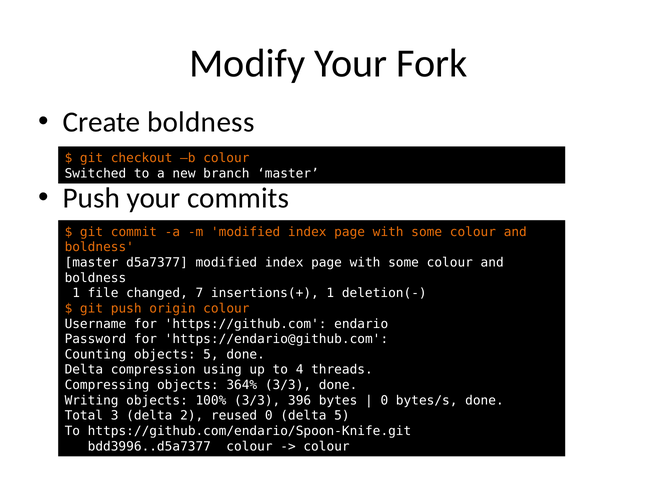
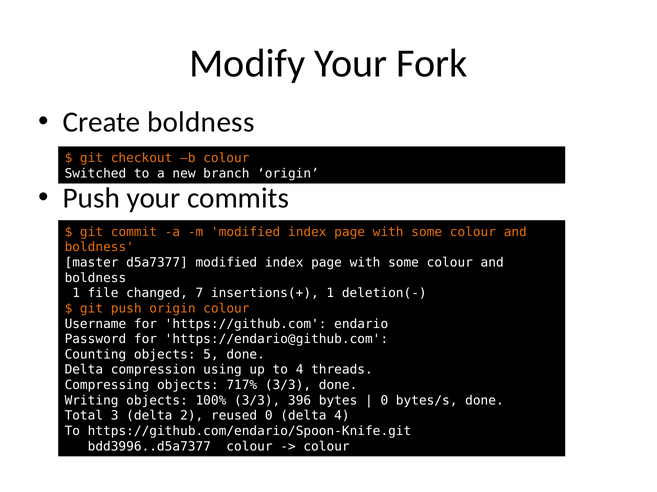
branch master: master -> origin (288, 174)
364%: 364% -> 717% (242, 386)
delta 5: 5 -> 4 (342, 416)
